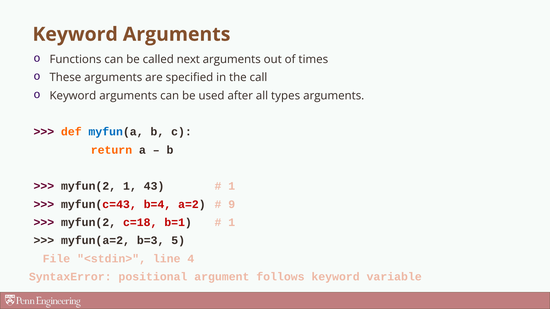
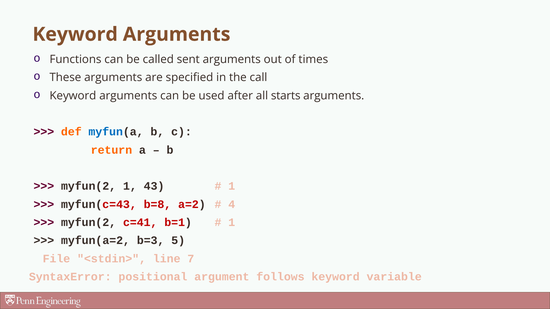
next: next -> sent (188, 60)
types: types -> starts (286, 96)
b=4: b=4 -> b=8 (157, 204)
9: 9 -> 4 (232, 204)
c=18: c=18 -> c=41 (140, 223)
4: 4 -> 7 (191, 259)
